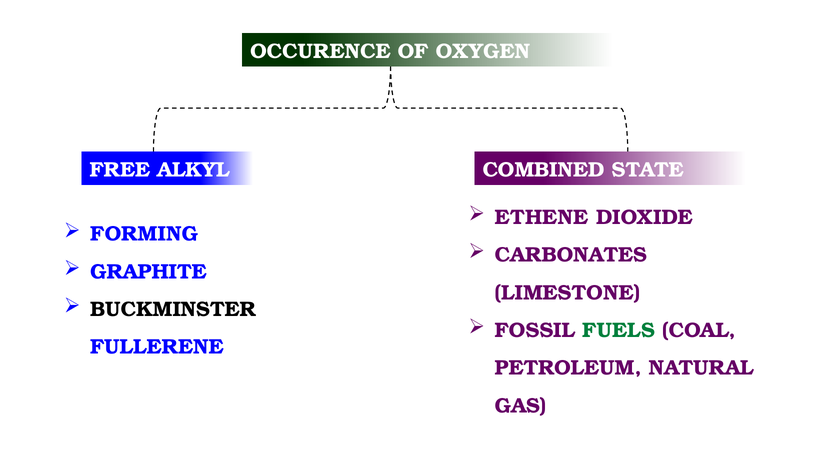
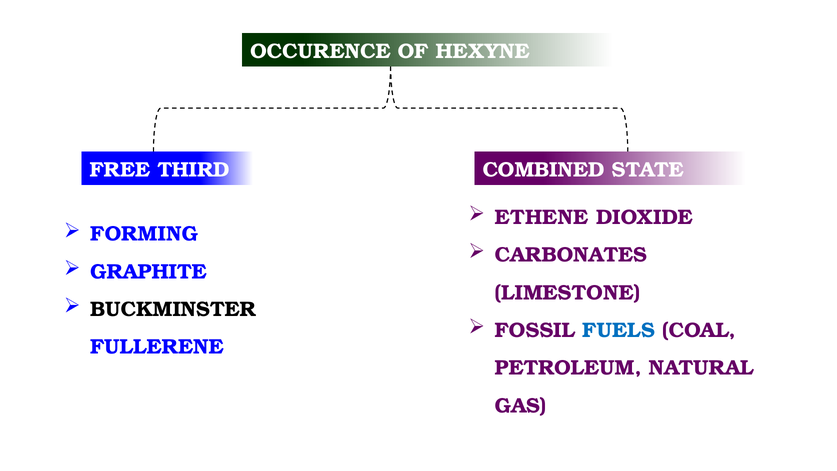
OXYGEN: OXYGEN -> HEXYNE (483, 51)
ALKYL: ALKYL -> THIRD (194, 170)
FUELS colour: green -> blue (619, 330)
